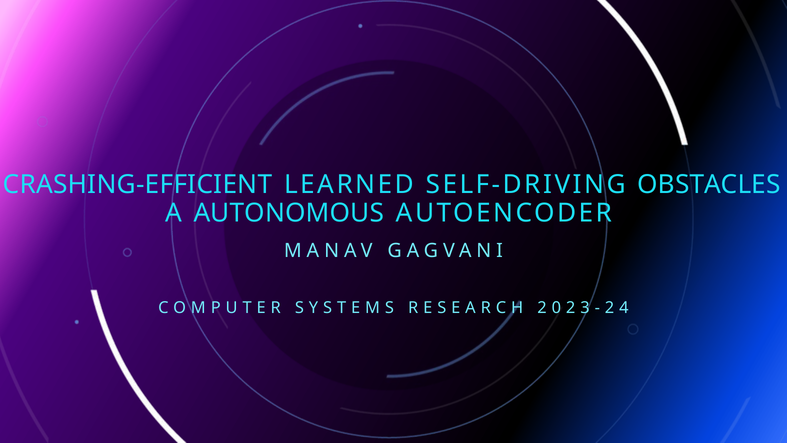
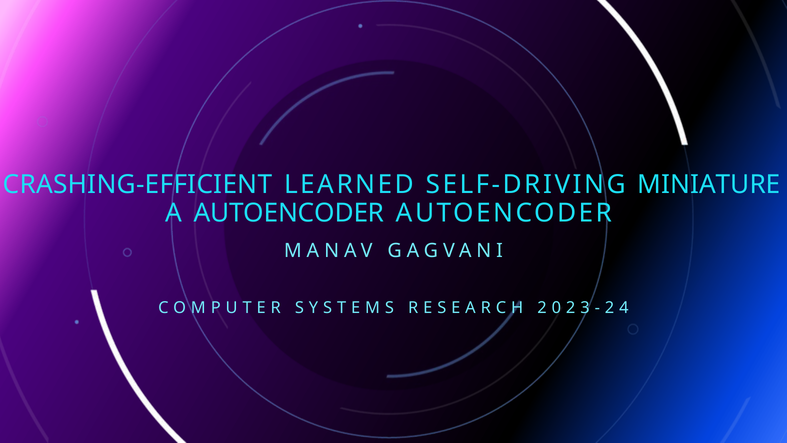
OBSTACLES: OBSTACLES -> MINIATURE (709, 185)
A AUTONOMOUS: AUTONOMOUS -> AUTOENCODER (289, 213)
